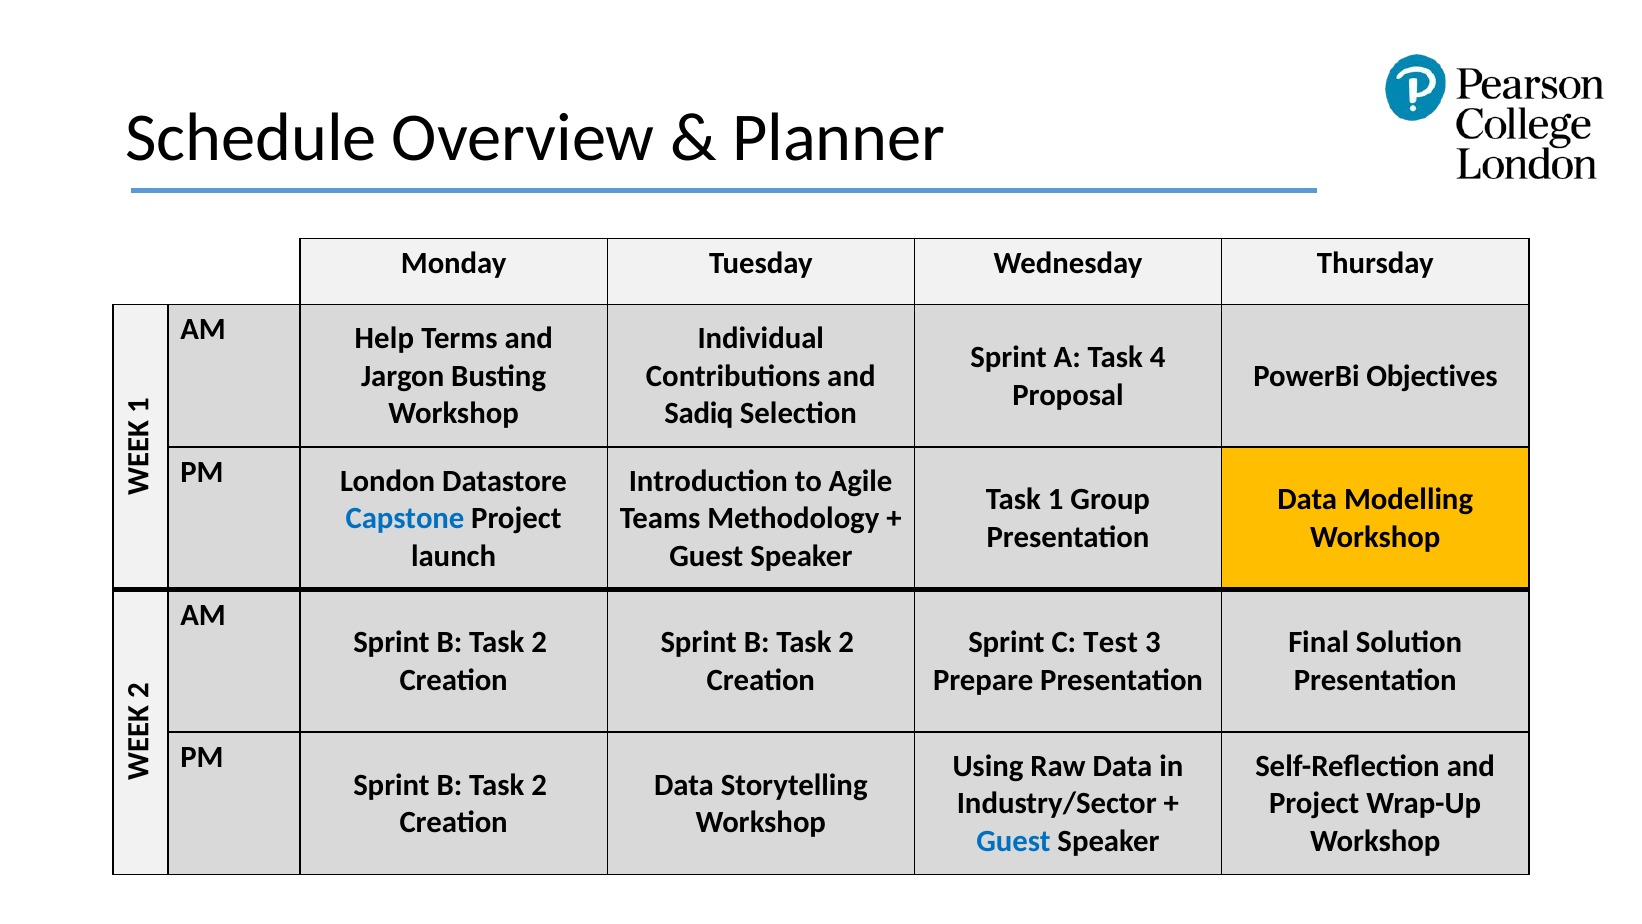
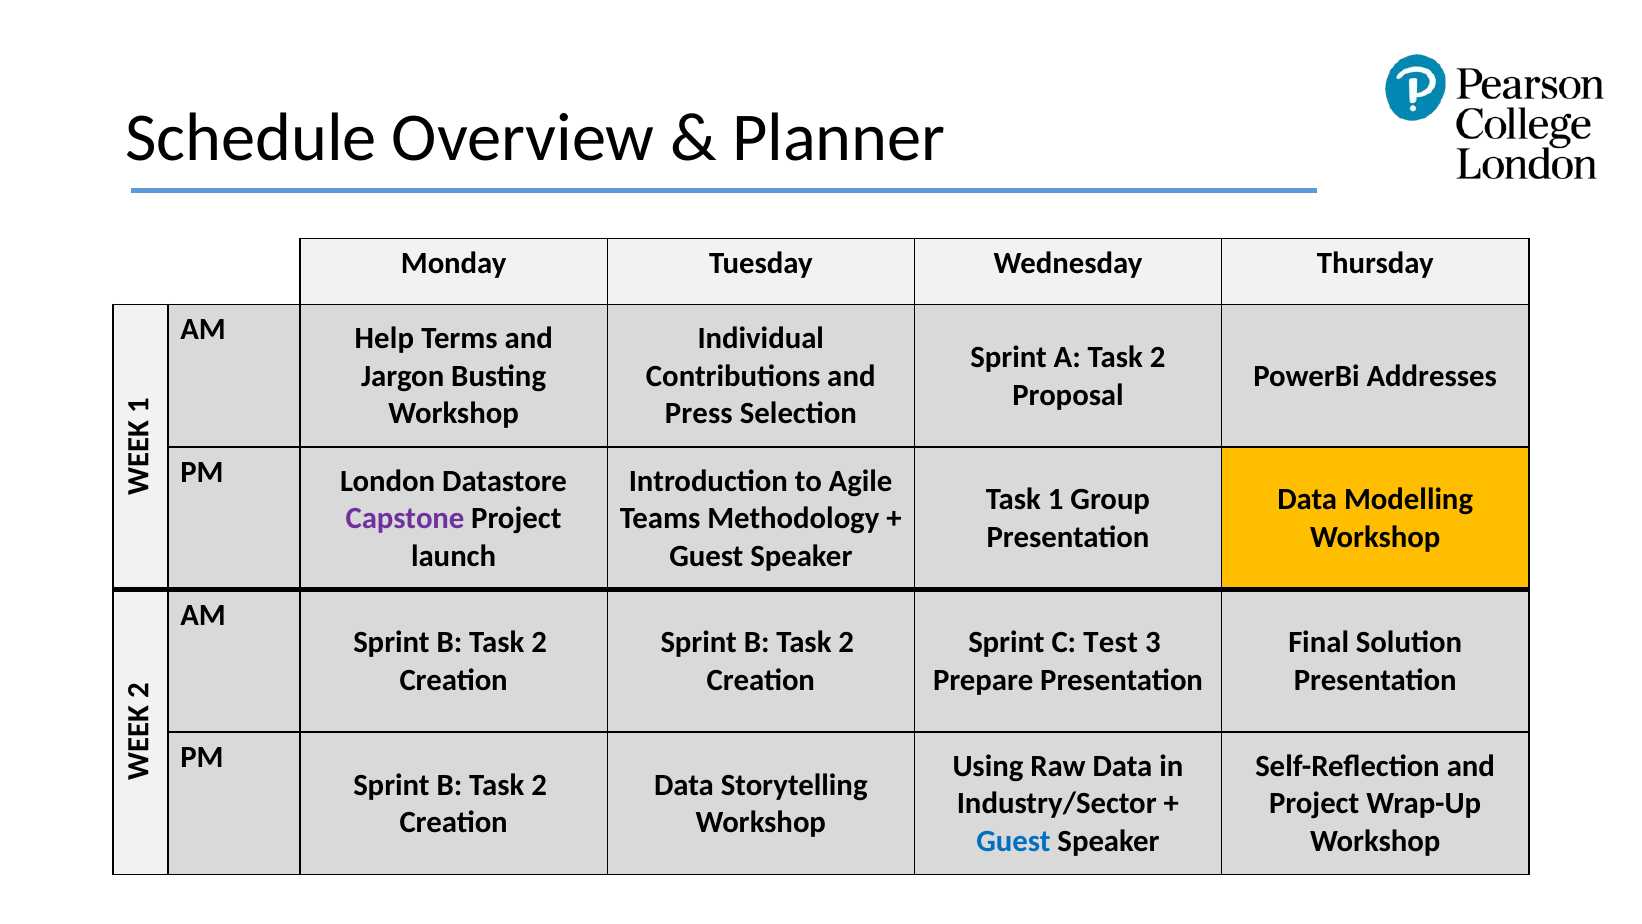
A Task 4: 4 -> 2 (1158, 357)
Objectives: Objectives -> Addresses (1432, 376)
Sadiq: Sadiq -> Press (699, 413)
Capstone colour: blue -> purple (405, 518)
